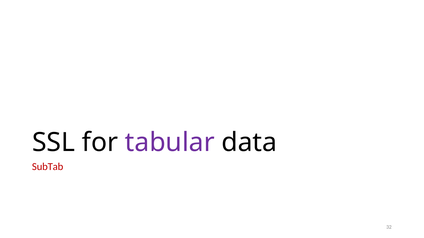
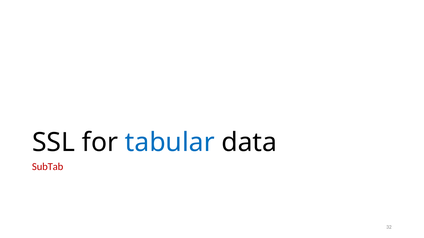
tabular colour: purple -> blue (170, 143)
